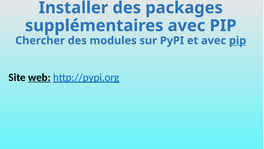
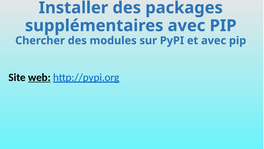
pip underline: present -> none (238, 40)
